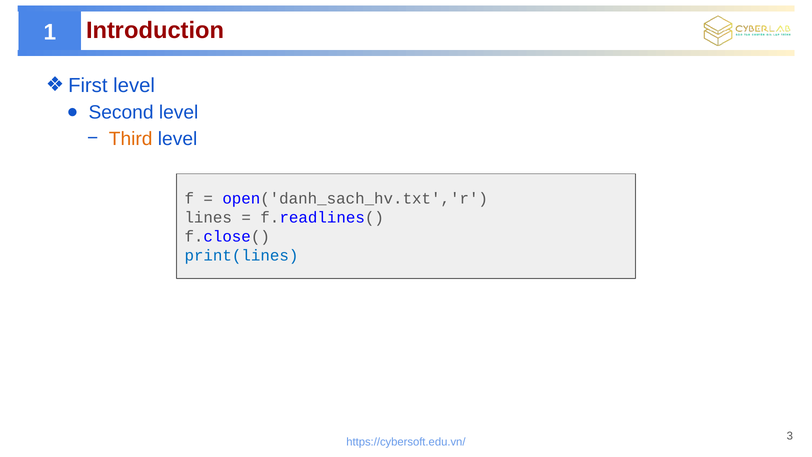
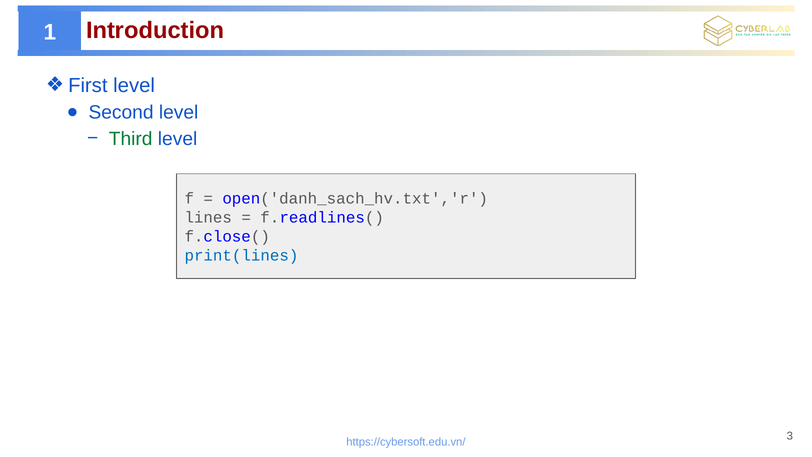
Third colour: orange -> green (131, 139)
